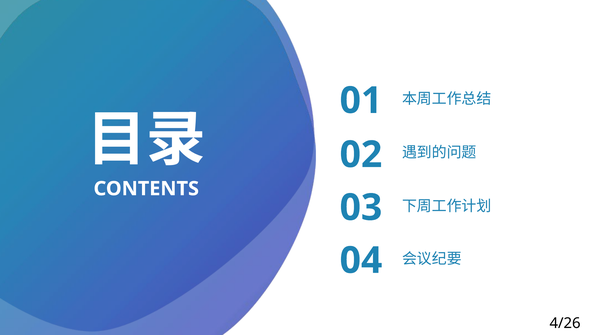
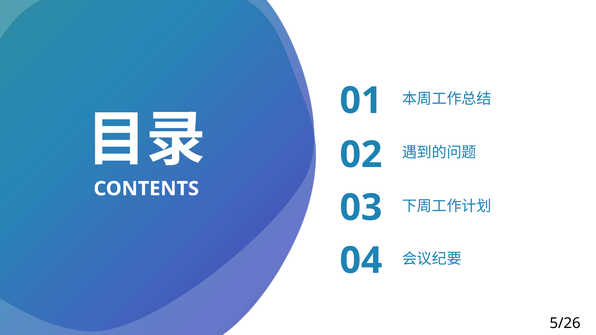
4/26: 4/26 -> 5/26 (565, 323)
